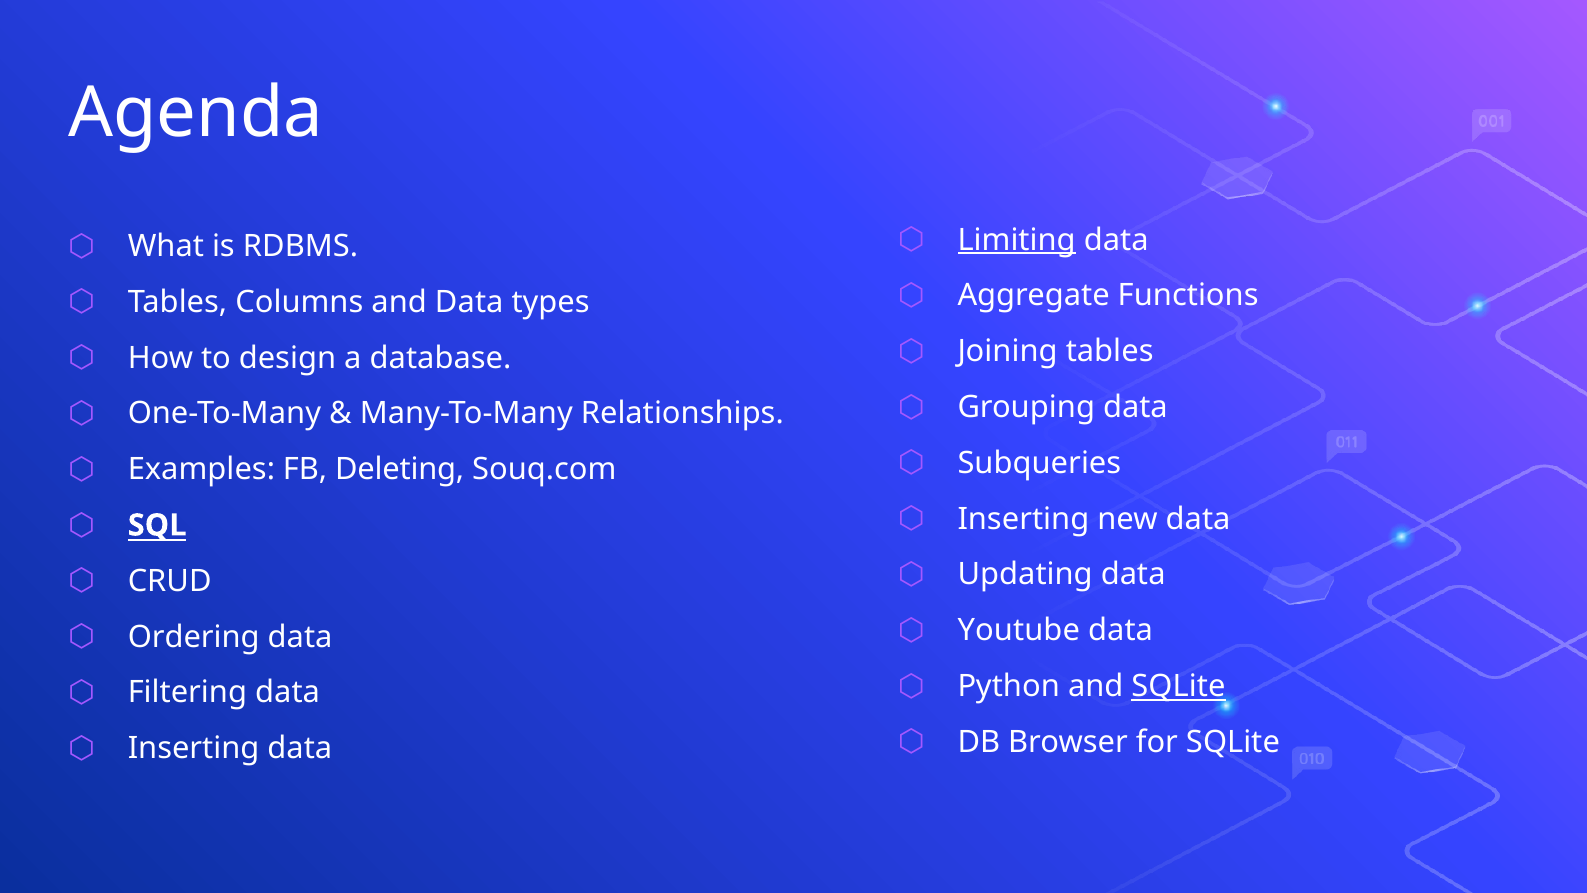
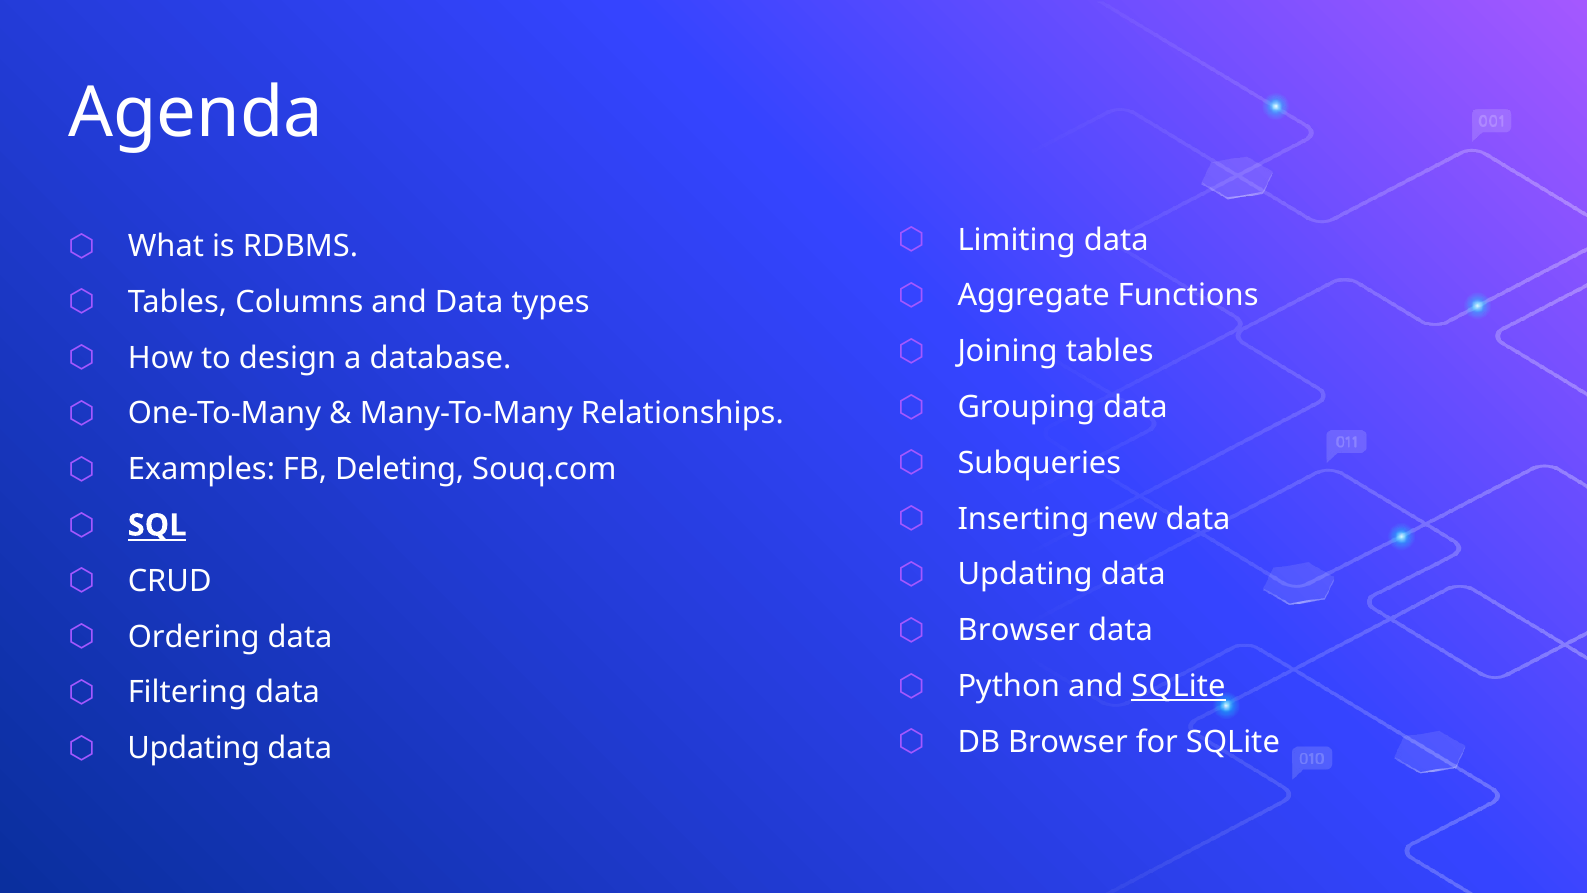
Limiting underline: present -> none (1017, 240)
Youtube: Youtube -> Browser (1019, 630)
Inserting: Inserting -> Updating (194, 748)
